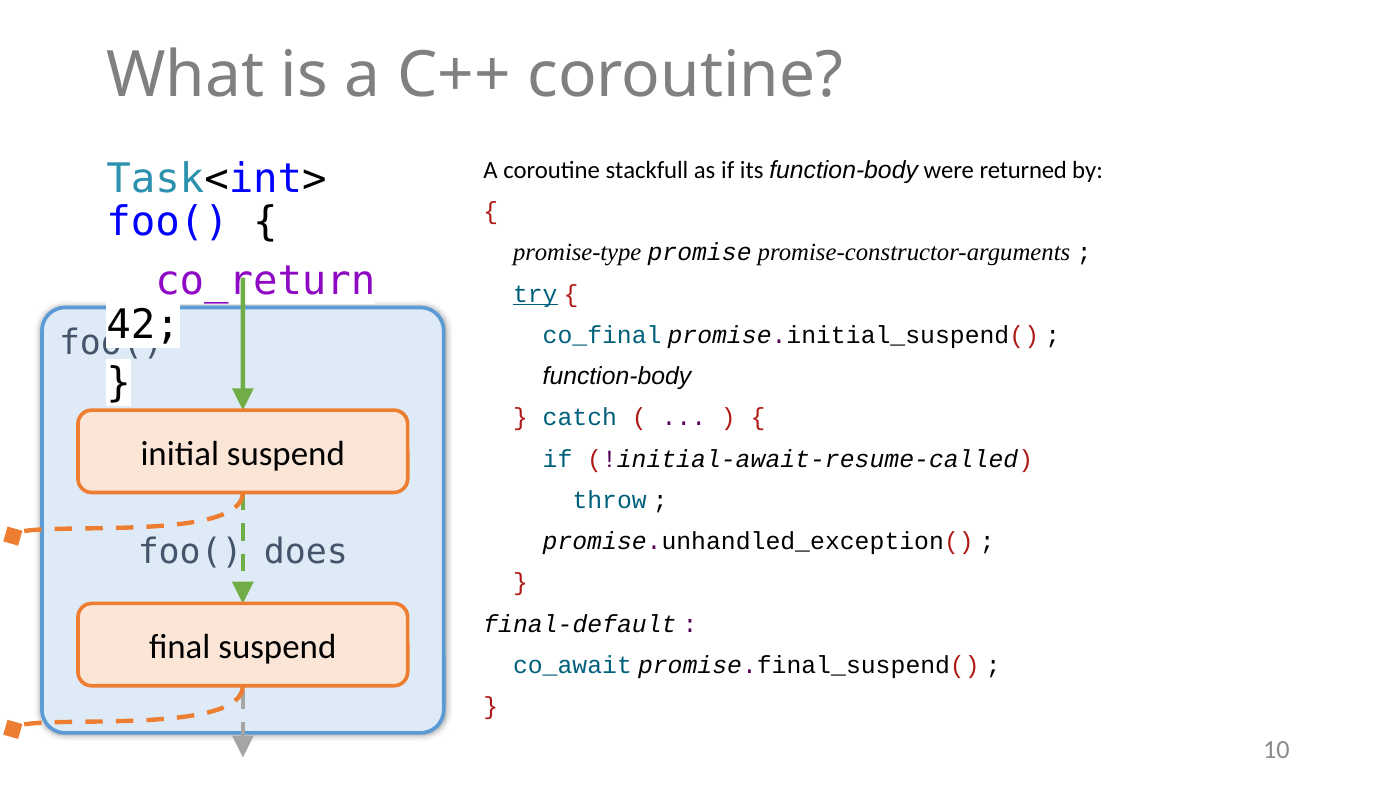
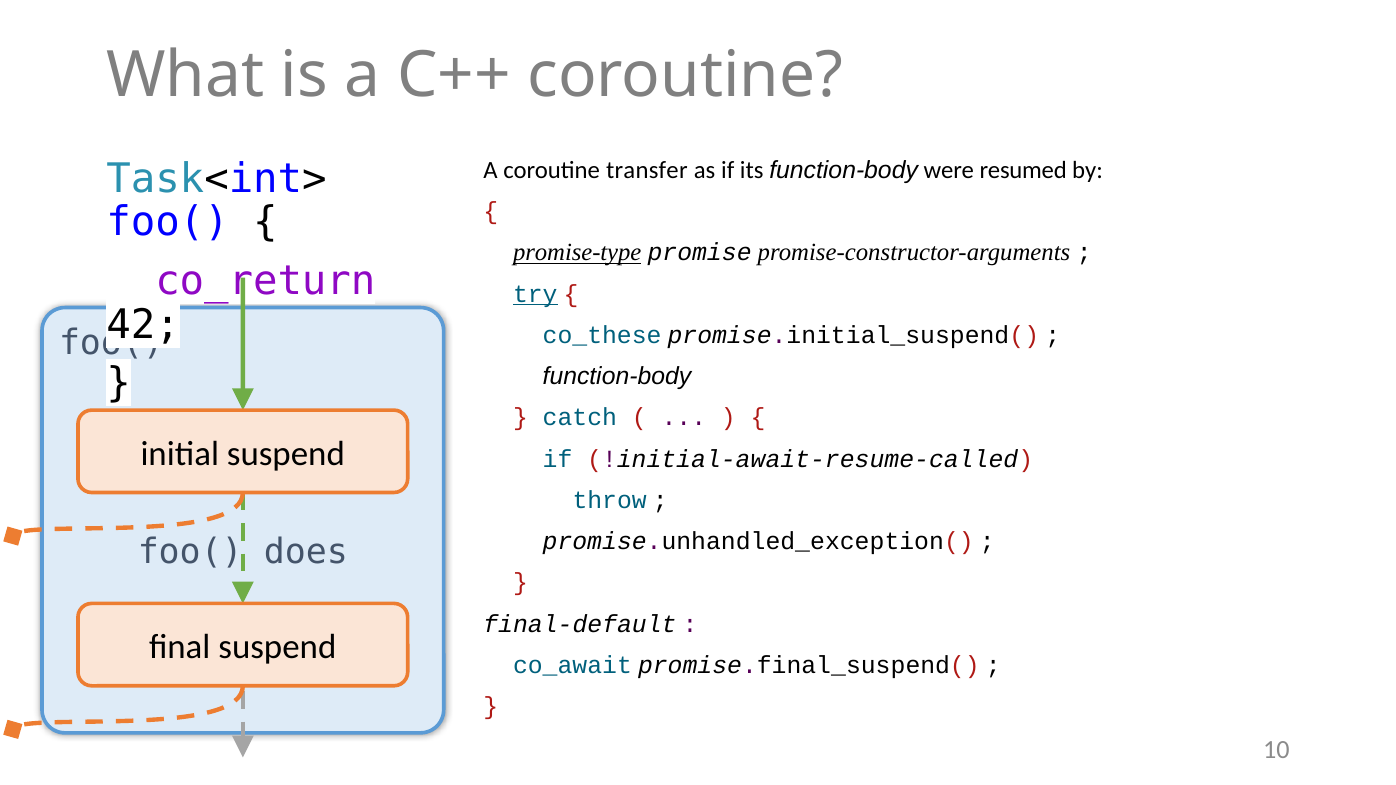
stackfull: stackfull -> transfer (647, 170)
returned: returned -> resumed (1023, 170)
promise-type underline: none -> present (577, 253)
co_final: co_final -> co_these (602, 335)
